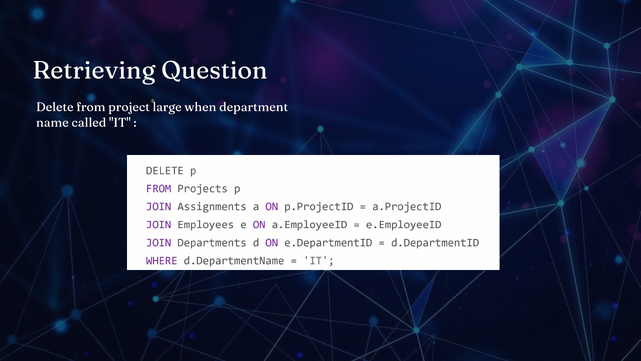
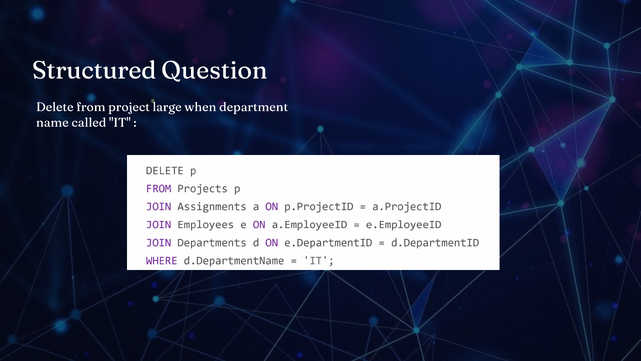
Retrieving: Retrieving -> Structured (94, 70)
